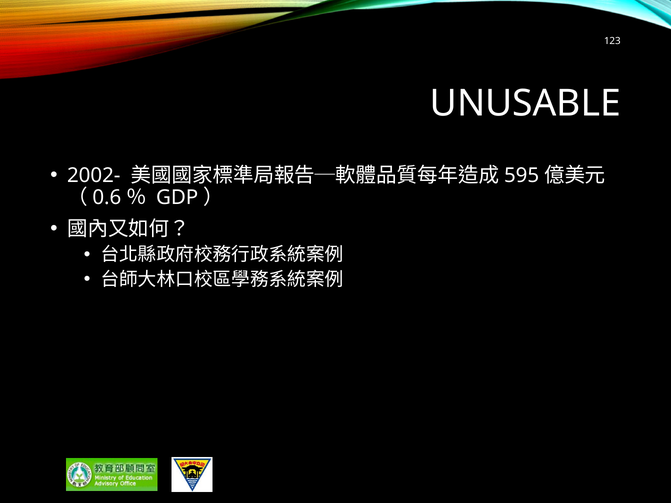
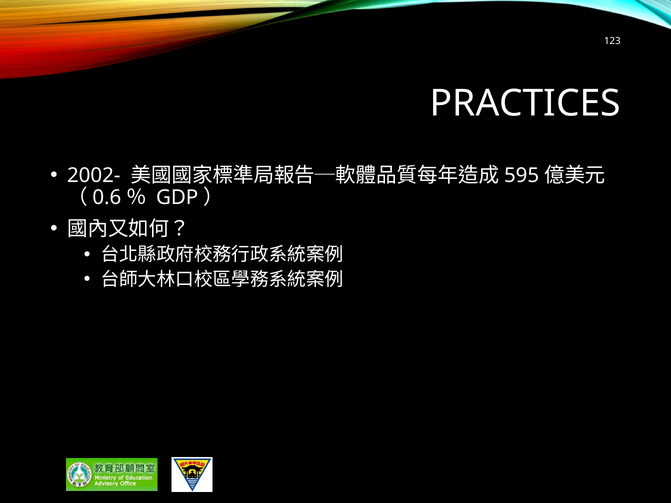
UNUSABLE: UNUSABLE -> PRACTICES (525, 103)
